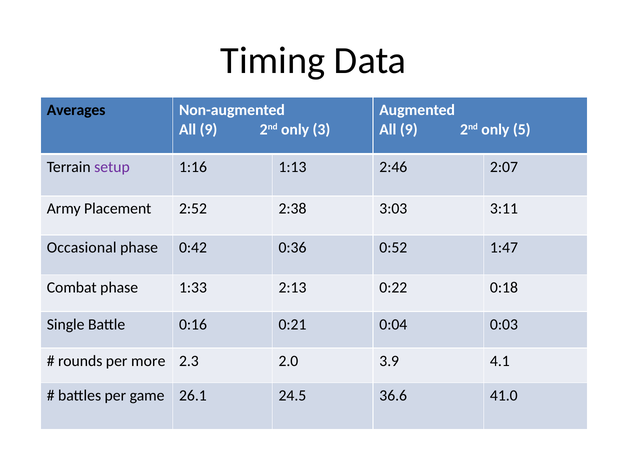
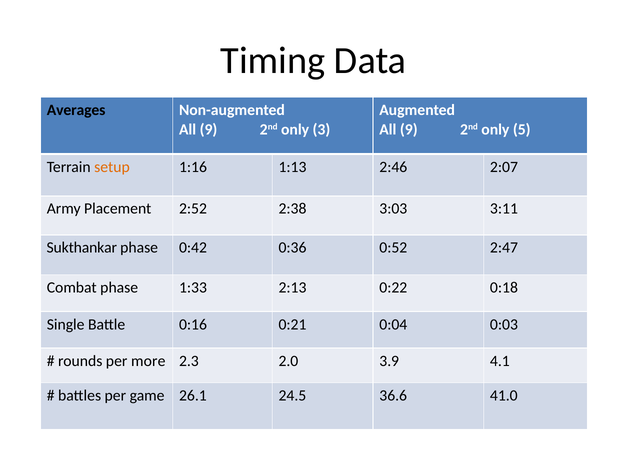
setup colour: purple -> orange (112, 167)
Occasional: Occasional -> Sukthankar (82, 247)
1:47: 1:47 -> 2:47 (504, 247)
